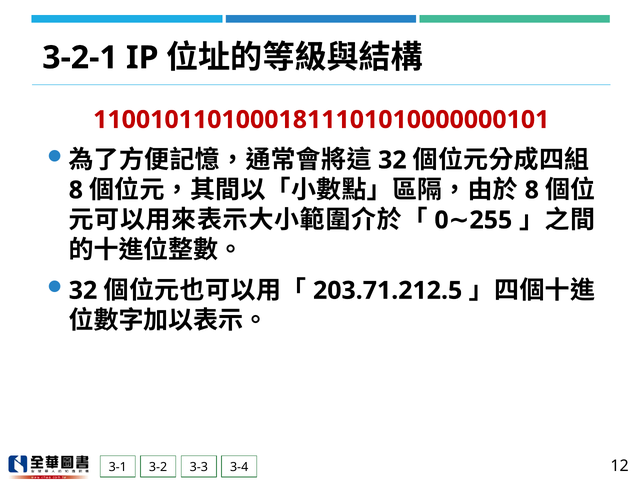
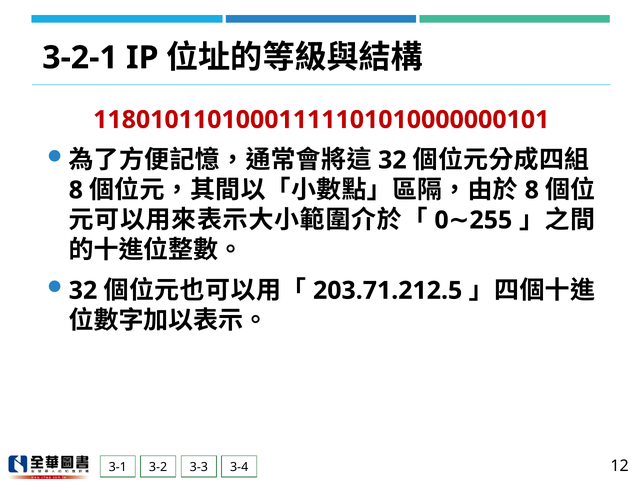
11001011010001811101010000000101: 11001011010001811101010000000101 -> 11801011010001111101010000000101 (321, 120)
